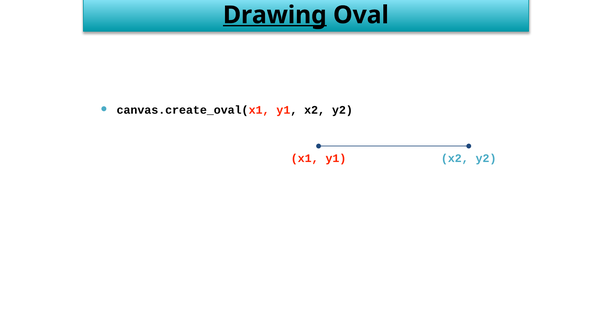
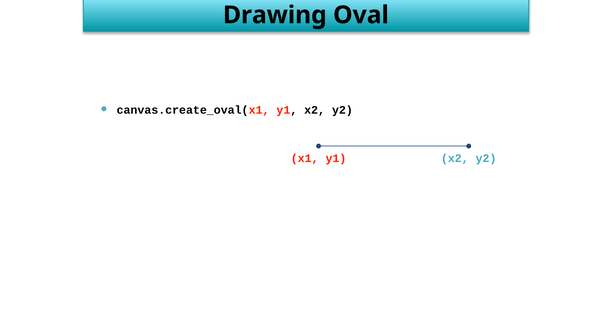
Drawing underline: present -> none (275, 15)
